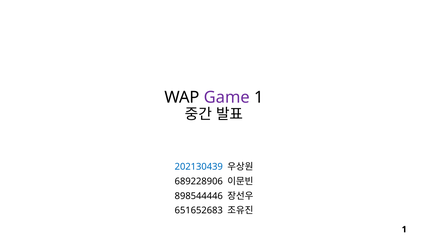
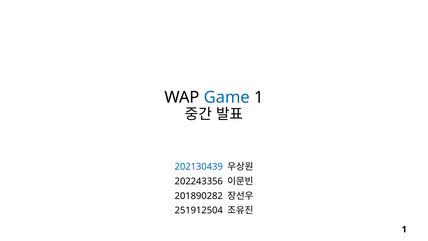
Game colour: purple -> blue (227, 97)
689228906: 689228906 -> 202243356 (199, 181)
898544446: 898544446 -> 201890282 (199, 196)
651652683: 651652683 -> 251912504 (199, 210)
